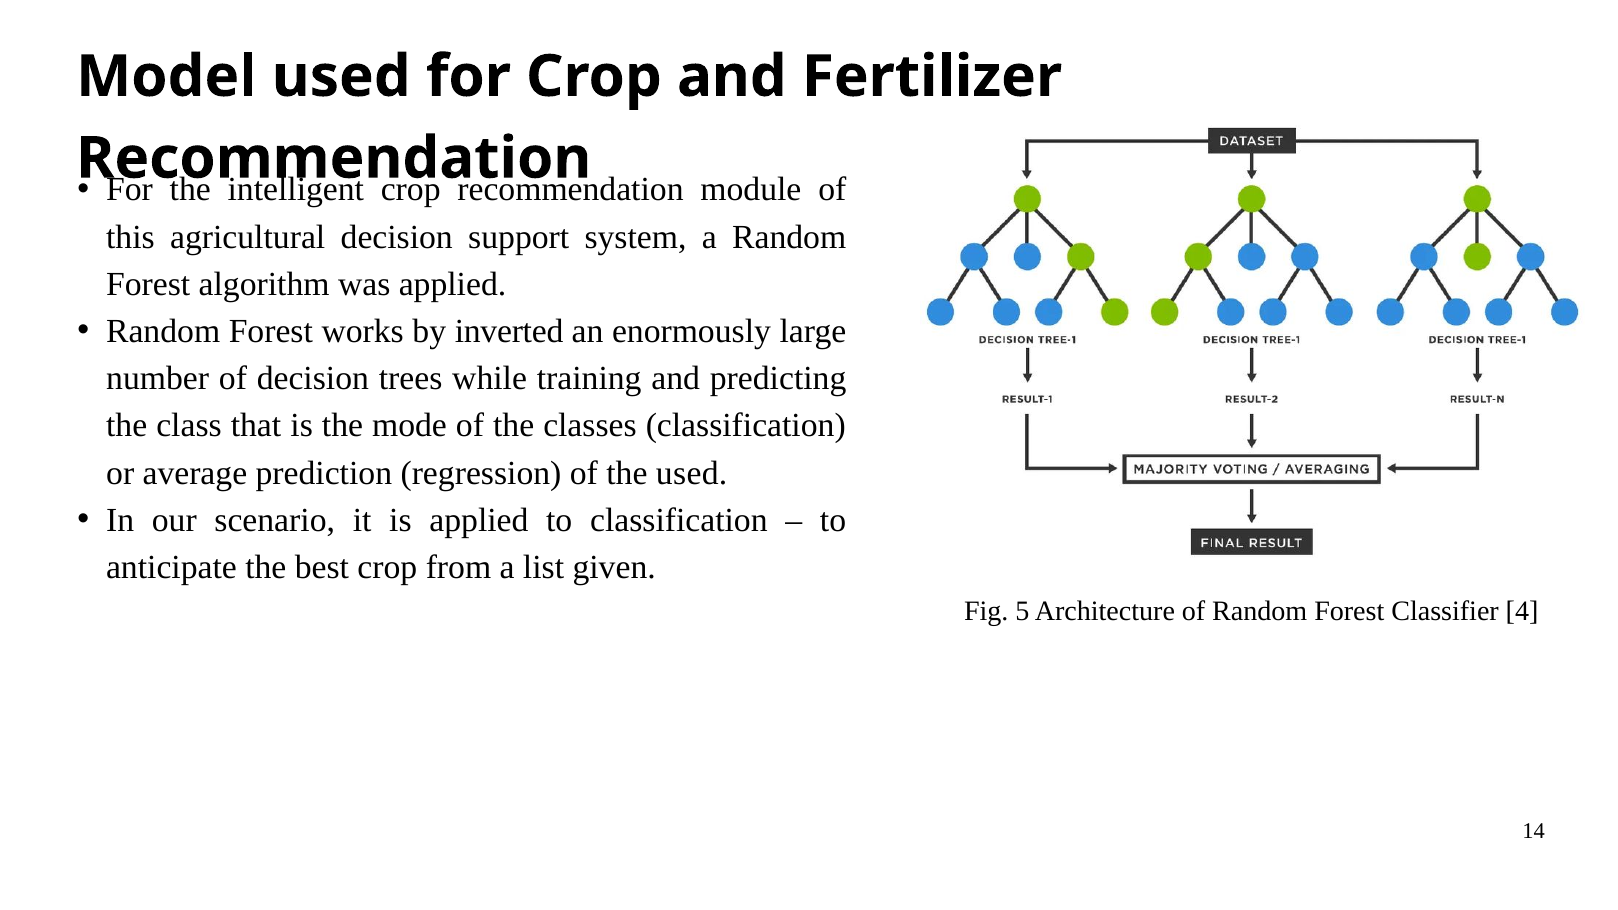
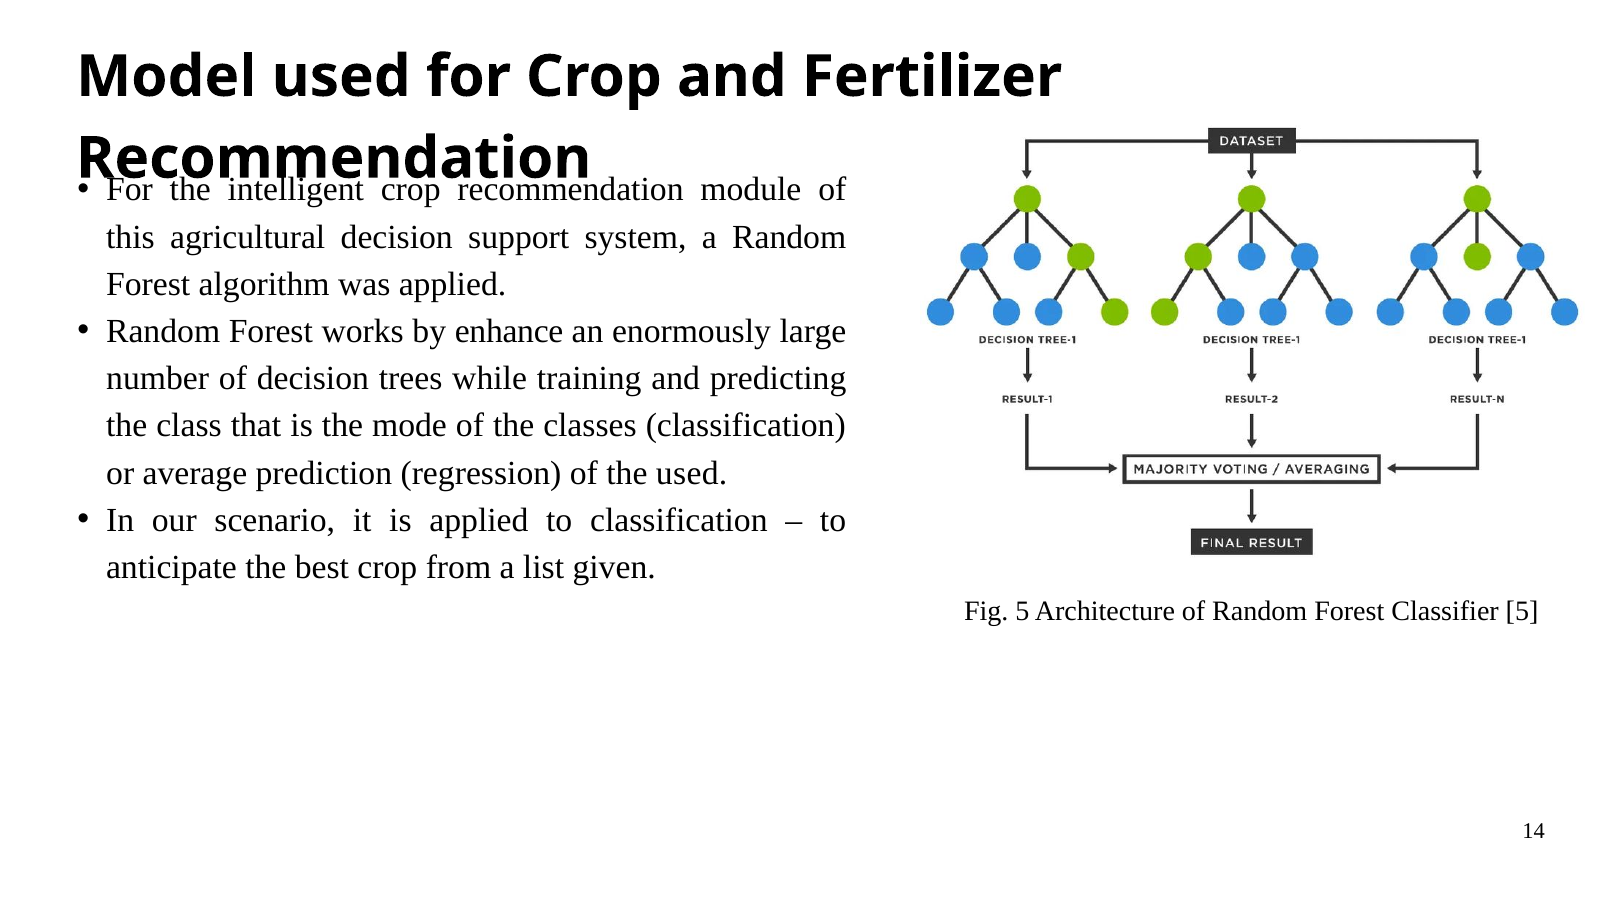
inverted: inverted -> enhance (509, 331)
Classifier 4: 4 -> 5 (1522, 611)
